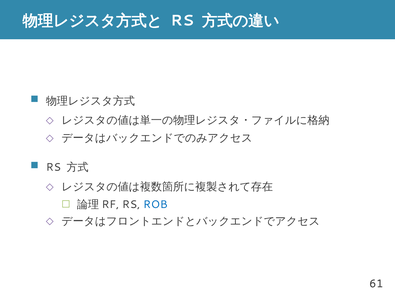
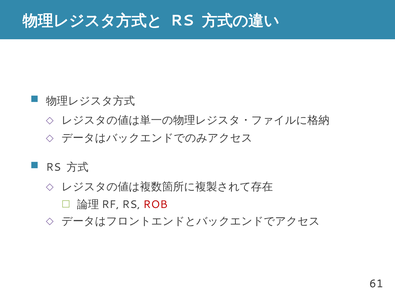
ROB colour: blue -> red (155, 205)
